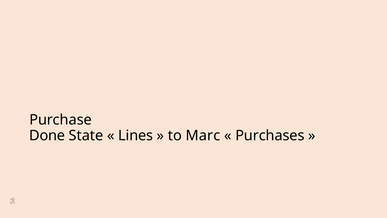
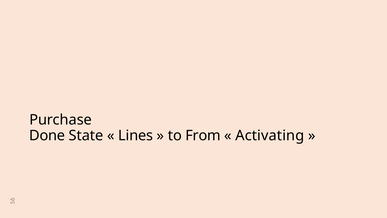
Marc: Marc -> From (203, 135)
Purchases: Purchases -> Activating (270, 135)
